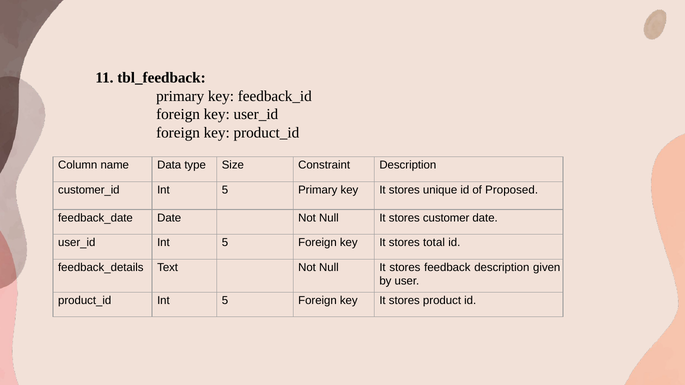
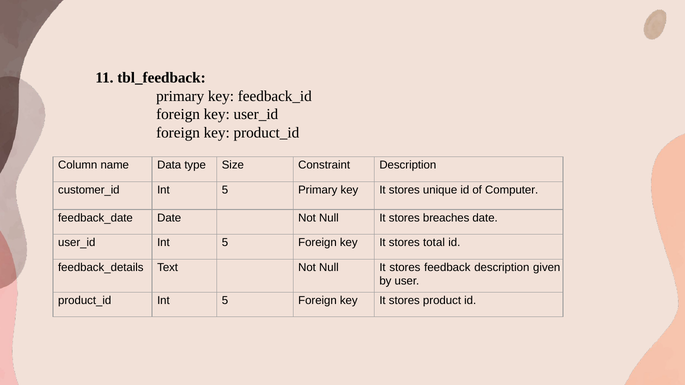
Proposed: Proposed -> Computer (512, 190)
customer: customer -> breaches (446, 218)
